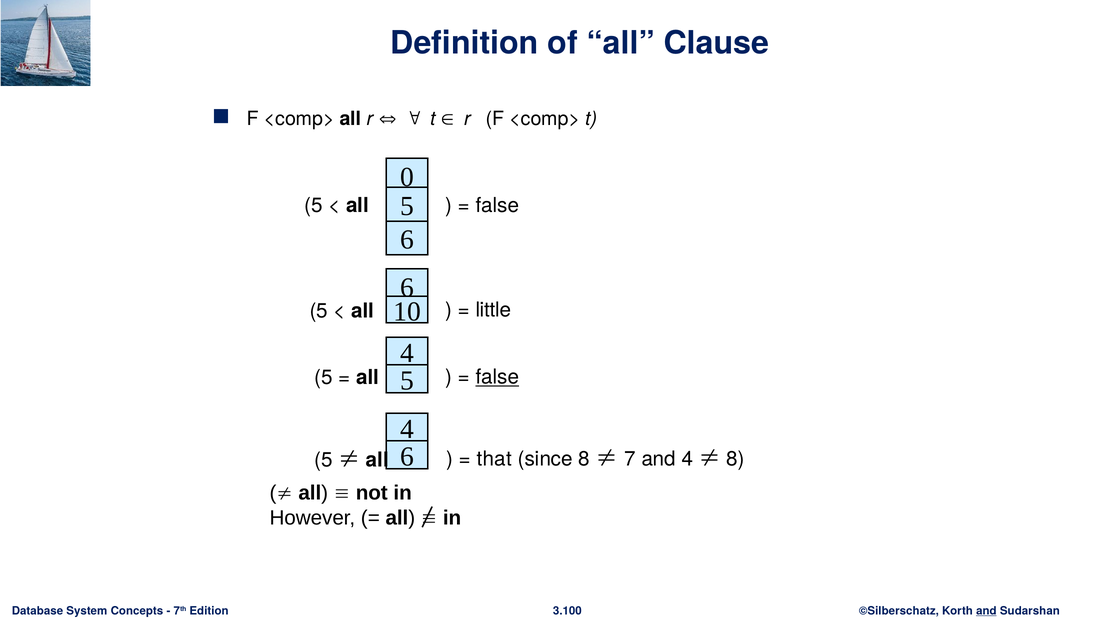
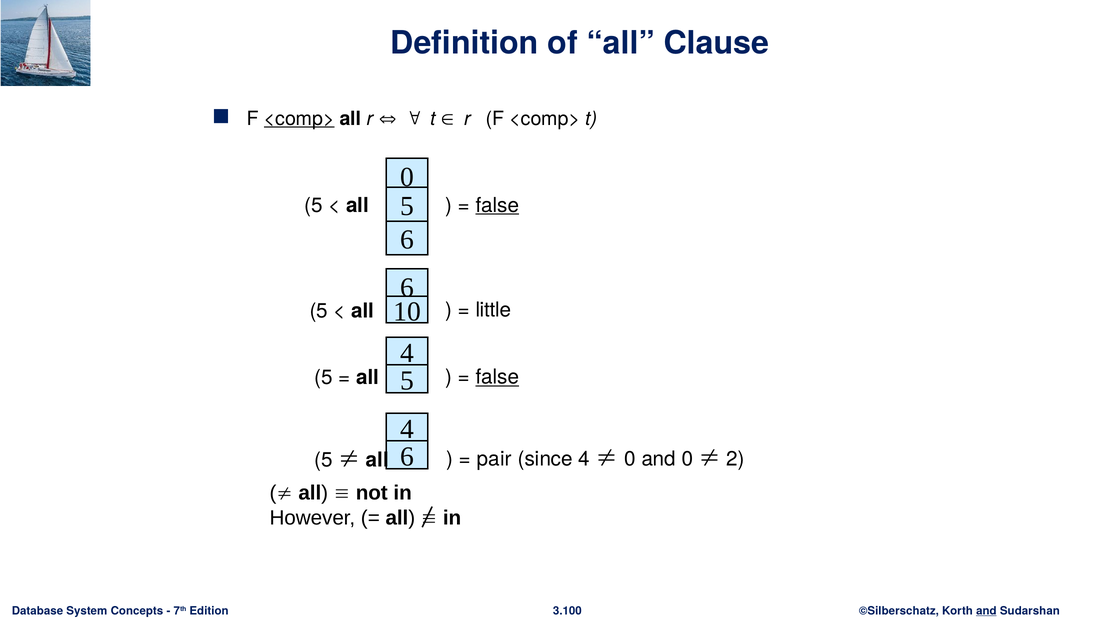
<comp> underline: none -> present (299, 119)
false underline: none -> present (497, 205)
that: that -> pair (494, 459)
since 8: 8 -> 4 (584, 459)
7: 7 -> 0 (630, 459)
and 4: 4 -> 0 (687, 459)
8: 8 -> 2 (735, 459)
